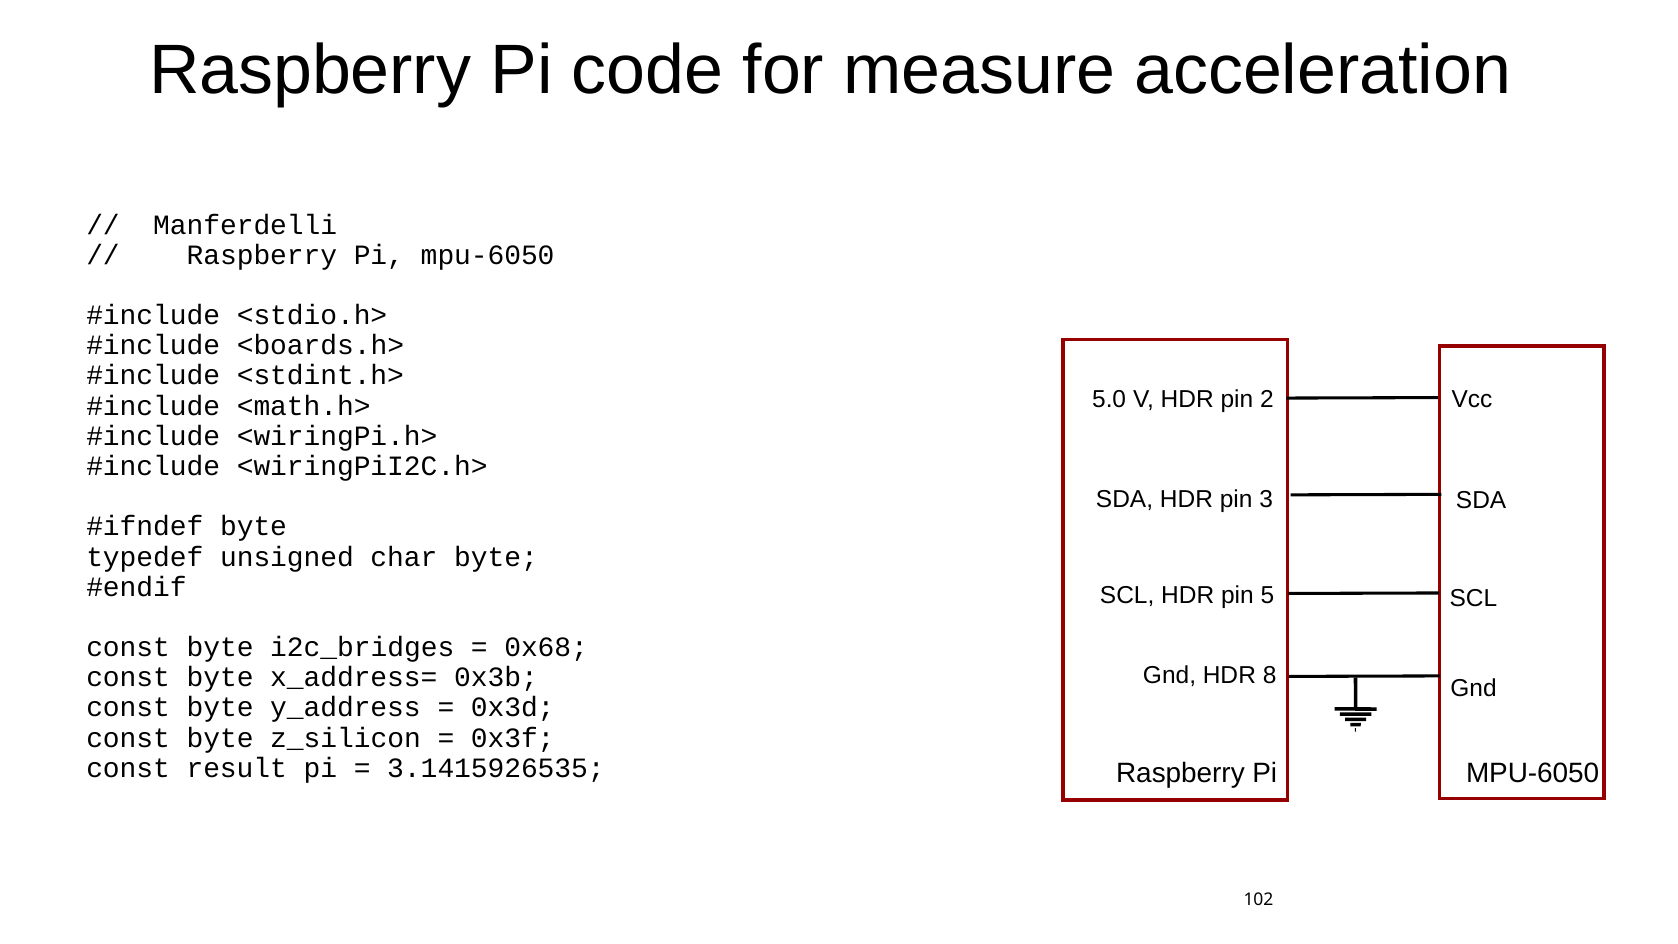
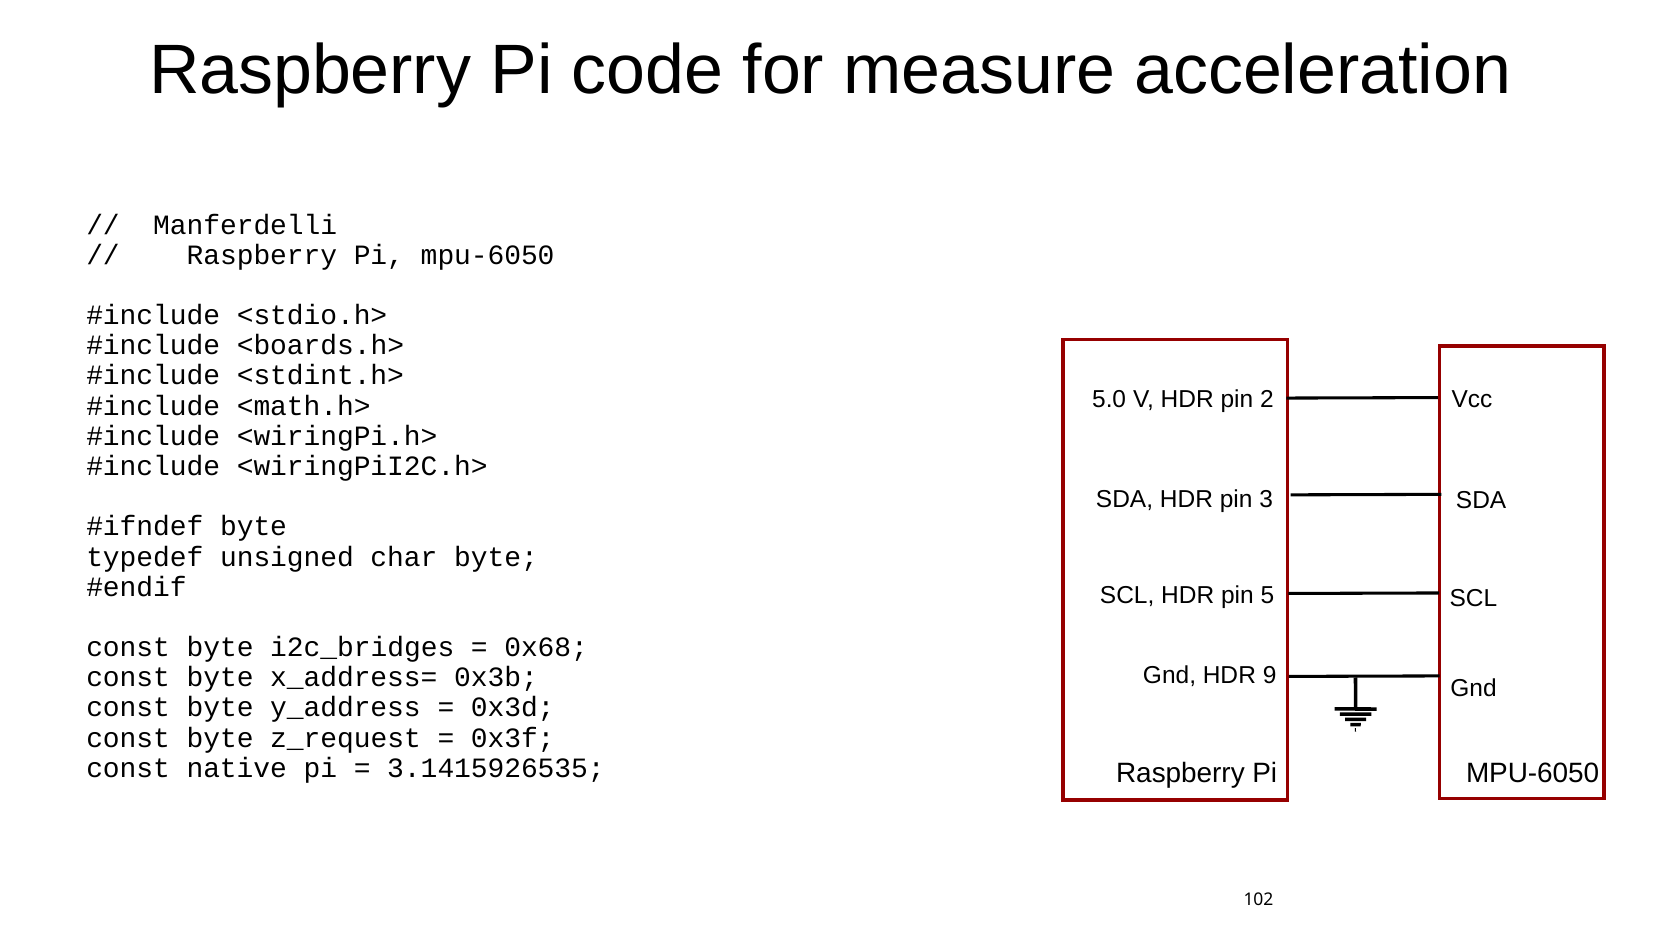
8: 8 -> 9 (1270, 675)
z_silicon: z_silicon -> z_request (345, 738)
result: result -> native (237, 768)
